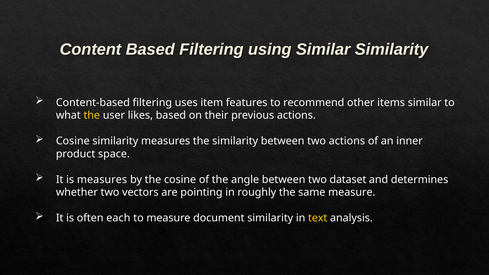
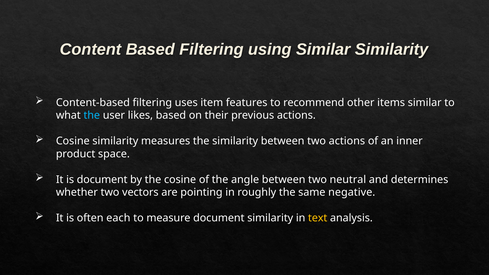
the colour: yellow -> light blue (92, 115)
is measures: measures -> document (102, 180)
dataset: dataset -> neutral (348, 180)
same measure: measure -> negative (352, 192)
